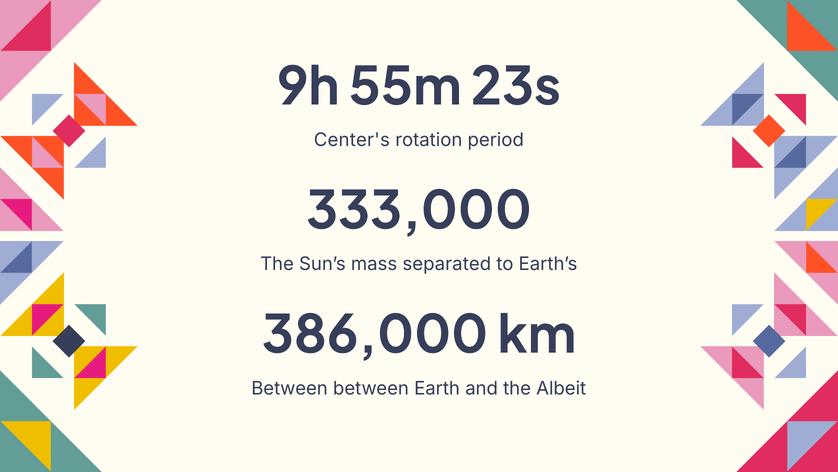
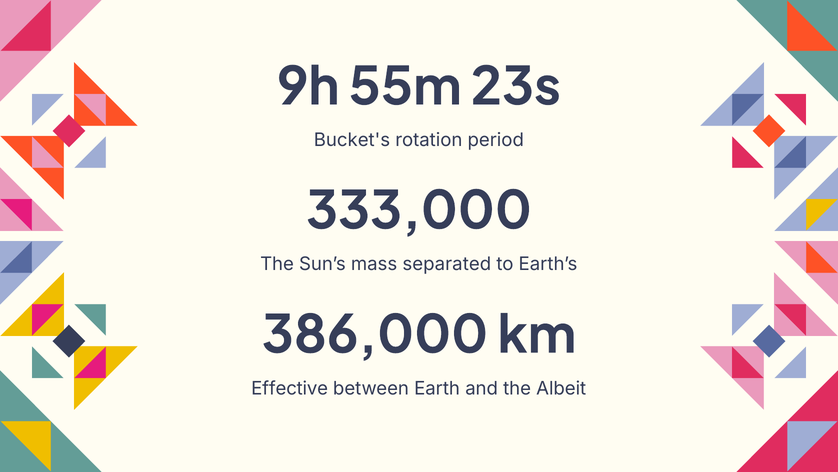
Center's: Center's -> Bucket's (352, 140)
Between: Between -> Effective (290, 388)
